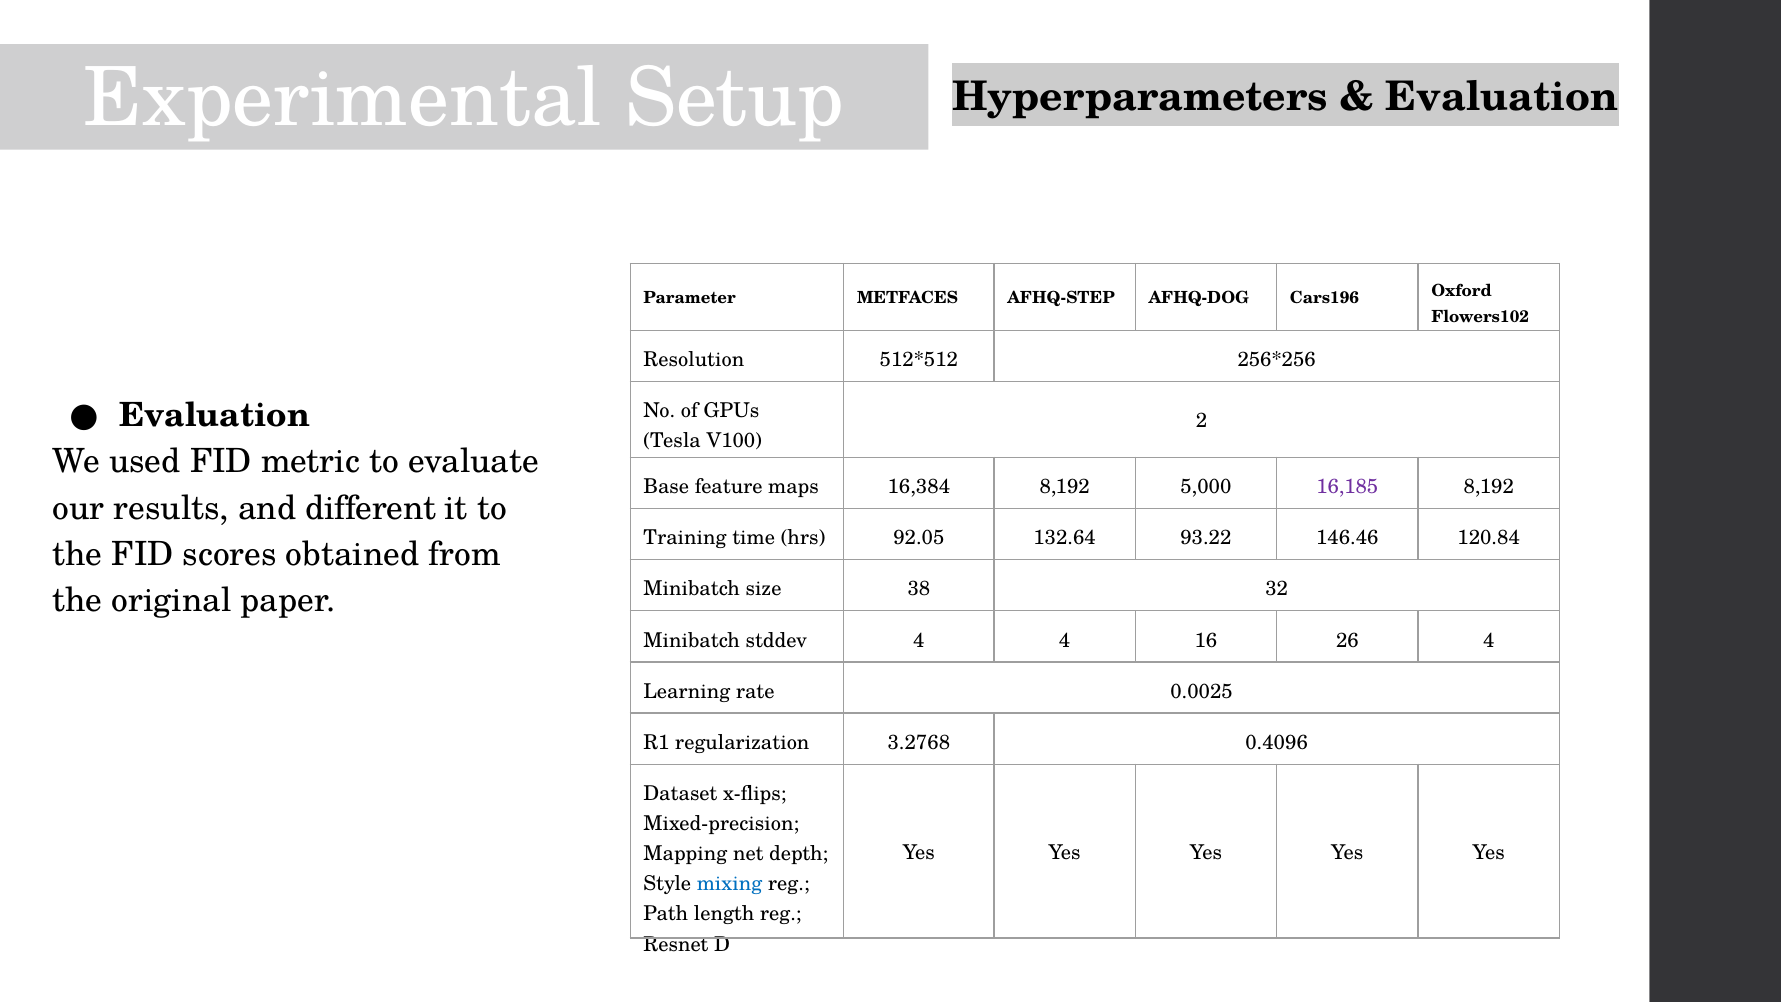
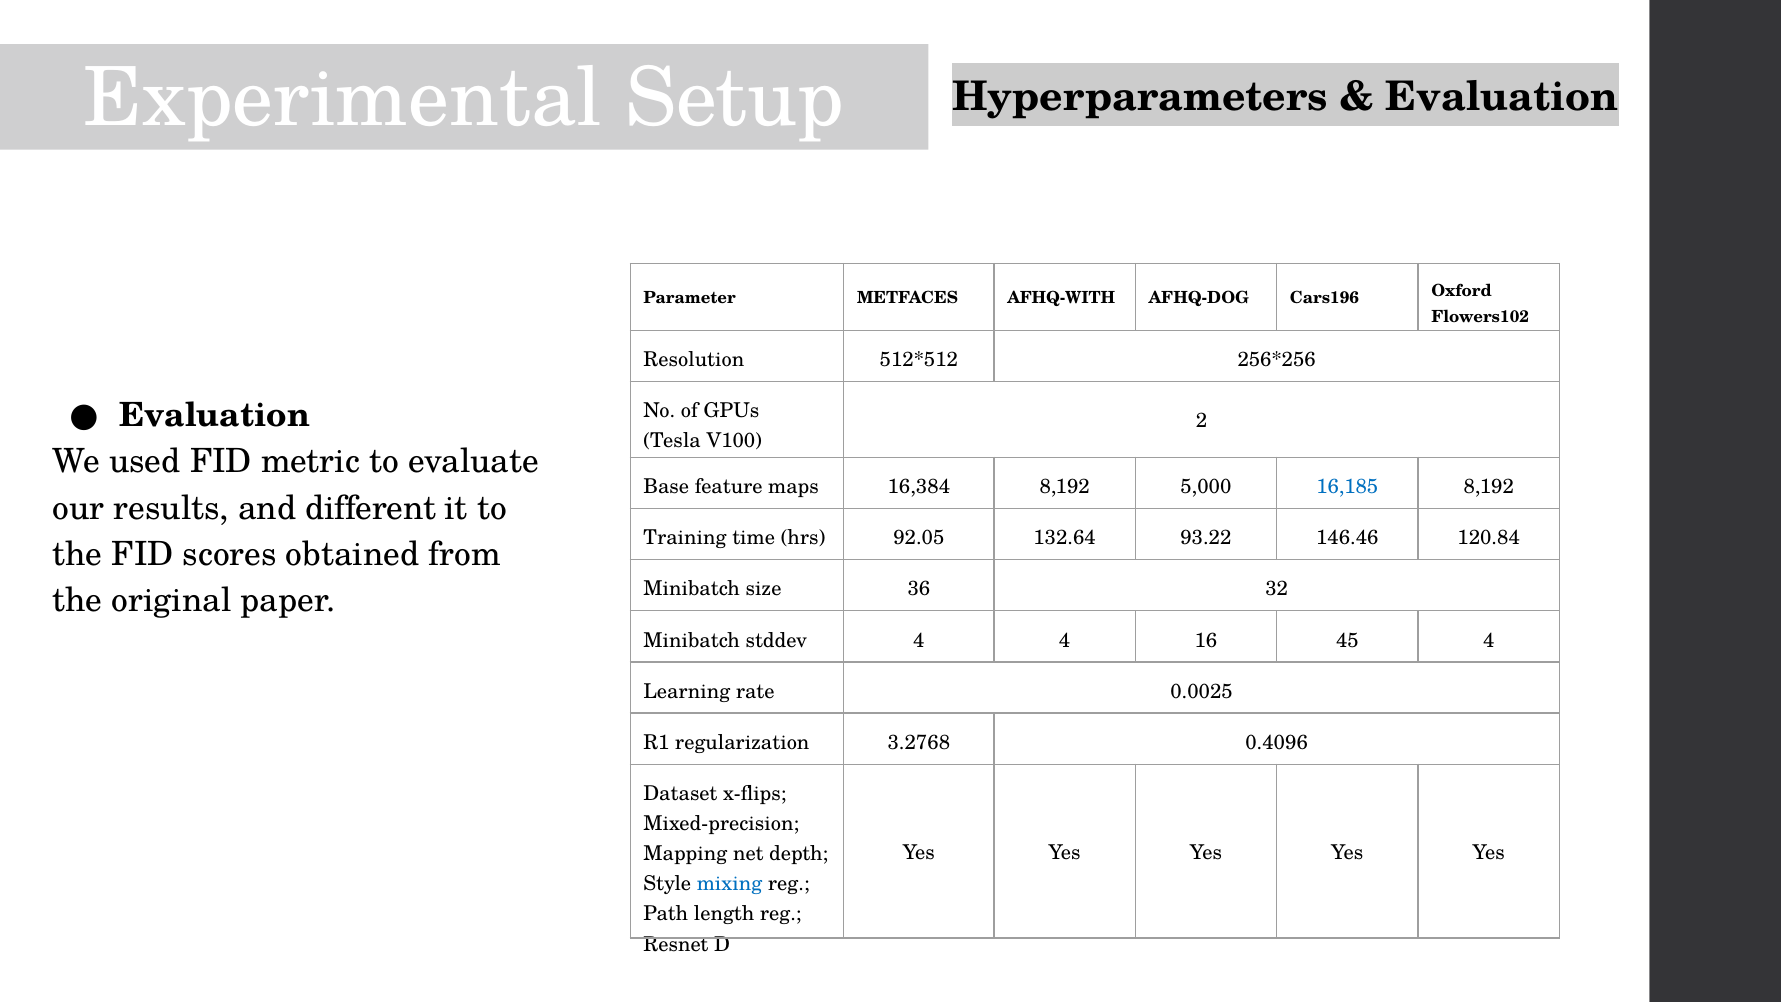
AFHQ-STEP: AFHQ-STEP -> AFHQ-WITH (1061, 298)
16,185 colour: purple -> blue (1347, 487)
38: 38 -> 36 (919, 589)
26: 26 -> 45 (1347, 640)
